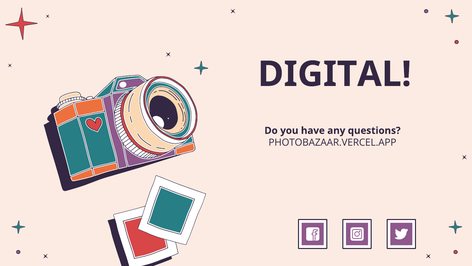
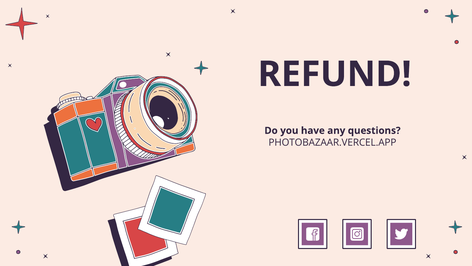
DIGITAL: DIGITAL -> REFUND (335, 74)
